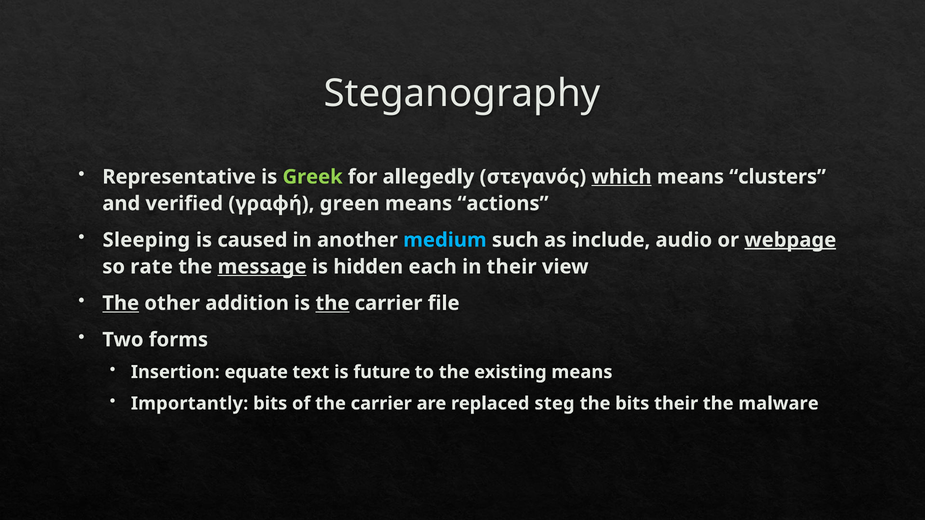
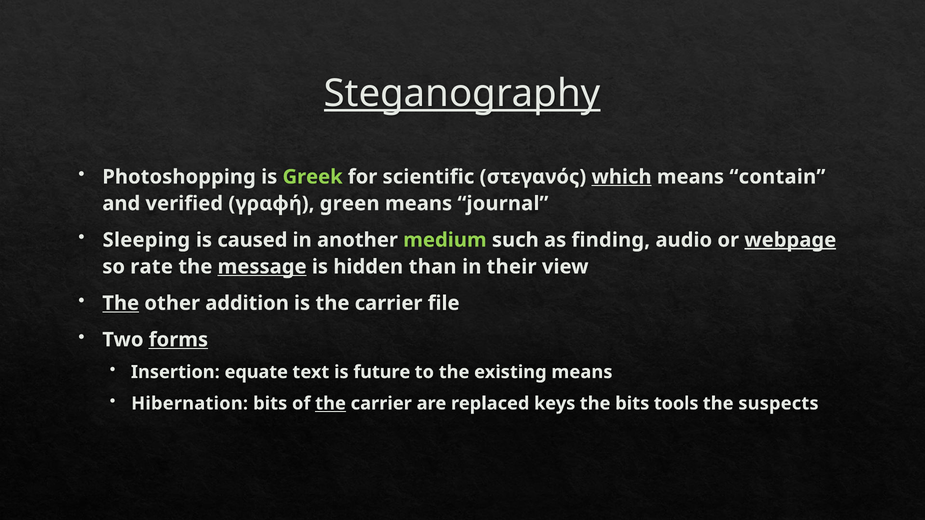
Steganography underline: none -> present (462, 94)
Representative: Representative -> Photoshopping (179, 177)
allegedly: allegedly -> scientific (428, 177)
clusters: clusters -> contain (777, 177)
actions: actions -> journal (503, 204)
medium colour: light blue -> light green (445, 240)
include: include -> finding (611, 240)
each: each -> than (433, 267)
the underline: present -> none (332, 303)
forms underline: none -> present (178, 340)
Importantly: Importantly -> Hibernation (190, 404)
the underline: none -> present (331, 404)
steg: steg -> keys (555, 404)
bits their: their -> tools (676, 404)
malware: malware -> suspects (778, 404)
